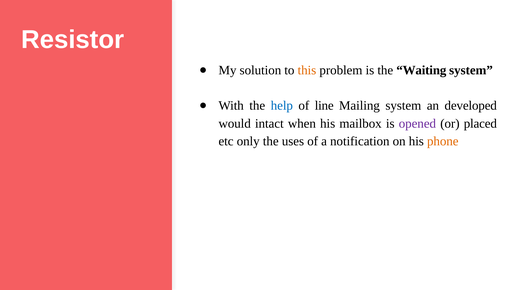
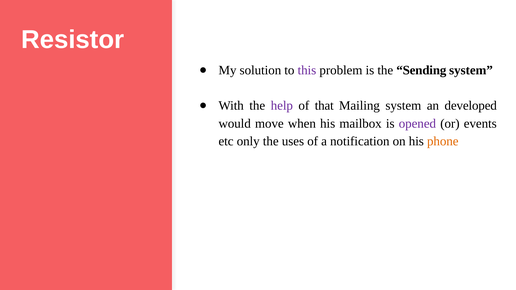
this colour: orange -> purple (307, 70)
Waiting: Waiting -> Sending (421, 70)
help colour: blue -> purple (282, 106)
line: line -> that (324, 106)
intact: intact -> move (269, 124)
placed: placed -> events (480, 124)
